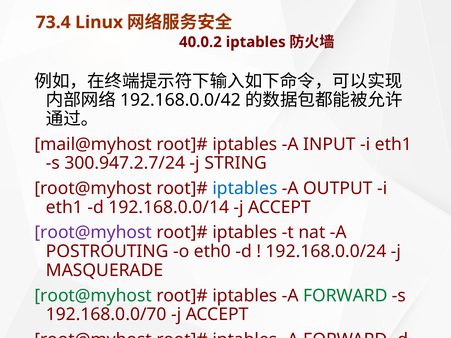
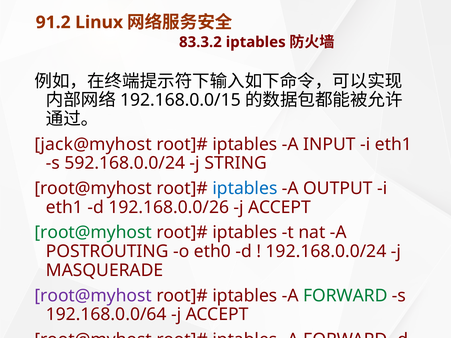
73.4: 73.4 -> 91.2 (53, 22)
40.0.2: 40.0.2 -> 83.3.2 (200, 42)
192.168.0.0/42: 192.168.0.0/42 -> 192.168.0.0/15 (180, 100)
mail@myhost: mail@myhost -> jack@myhost (93, 144)
300.947.2.7/24: 300.947.2.7/24 -> 592.168.0.0/24 (125, 163)
192.168.0.0/14: 192.168.0.0/14 -> 192.168.0.0/26 (169, 207)
root@myhost colour: purple -> green (93, 233)
root@myhost colour: green -> purple (93, 296)
192.168.0.0/70: 192.168.0.0/70 -> 192.168.0.0/64 (106, 315)
